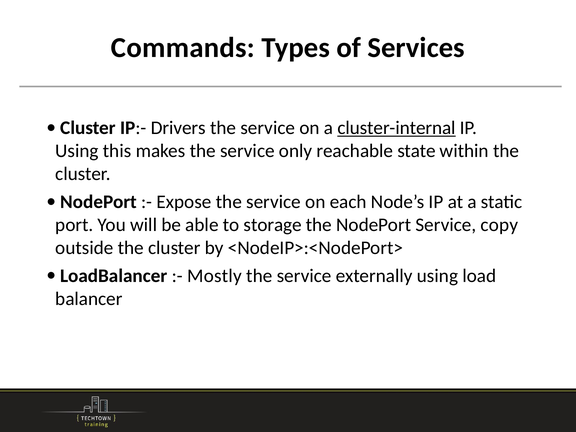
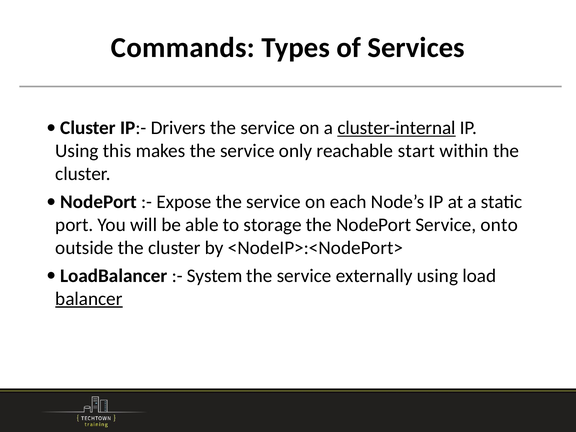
state: state -> start (416, 151)
copy: copy -> onto (499, 225)
Mostly: Mostly -> System (215, 276)
balancer underline: none -> present (89, 299)
